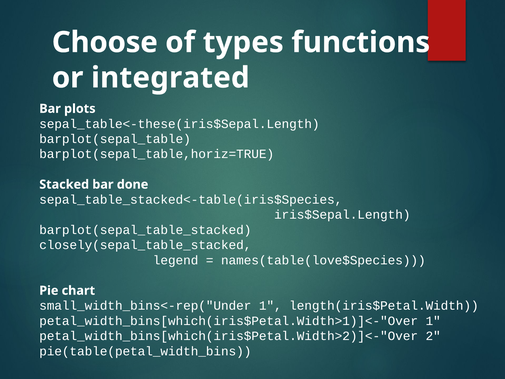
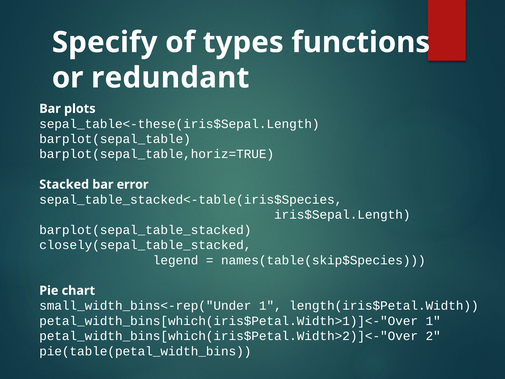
Choose: Choose -> Specify (105, 42)
integrated: integrated -> redundant (170, 78)
done: done -> error (133, 184)
names(table(love$Species: names(table(love$Species -> names(table(skip$Species (323, 260)
